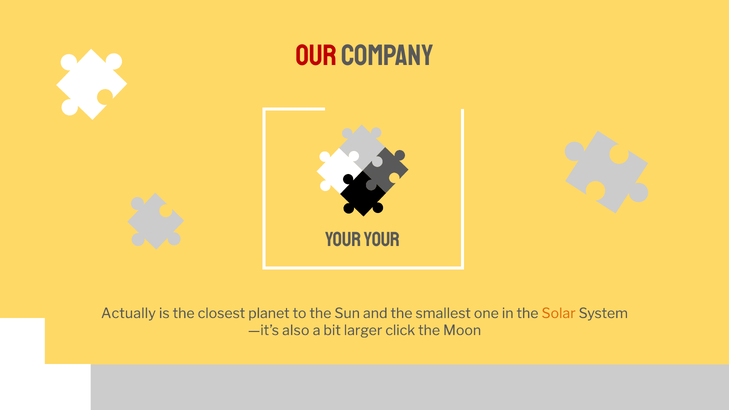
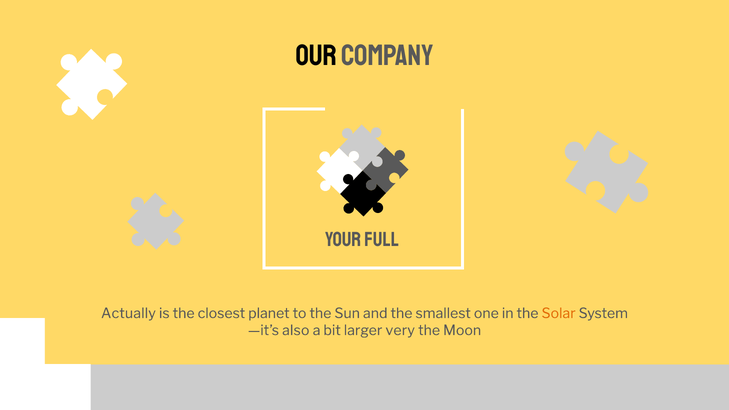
OUR colour: red -> black (316, 56)
Your Your: Your -> Full (382, 240)
click: click -> very (400, 330)
